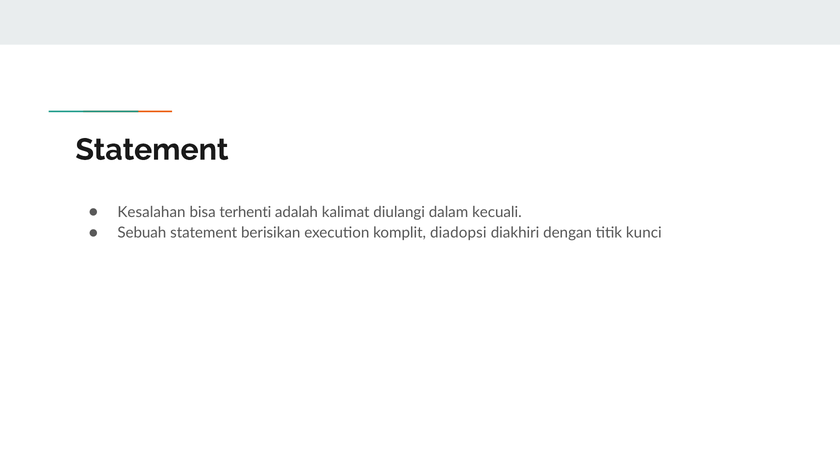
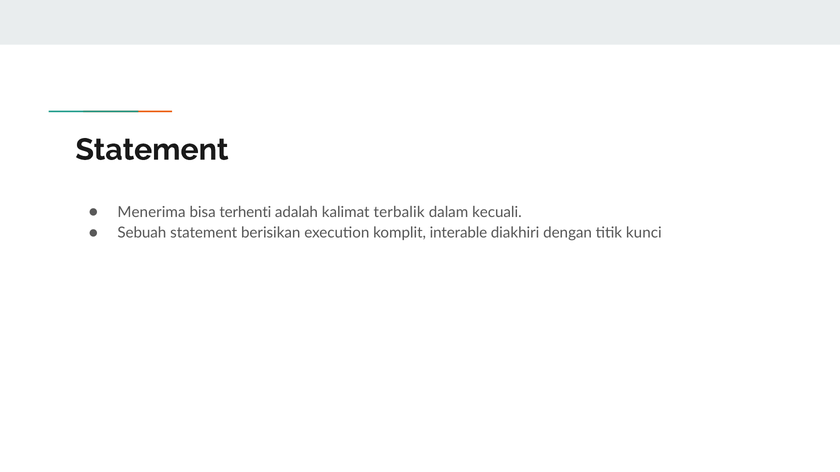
Kesalahan: Kesalahan -> Menerima (151, 212)
diulangi: diulangi -> terbalik (399, 212)
diadopsi: diadopsi -> interable (458, 233)
